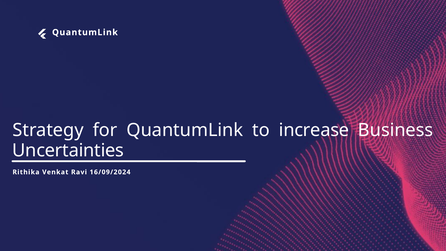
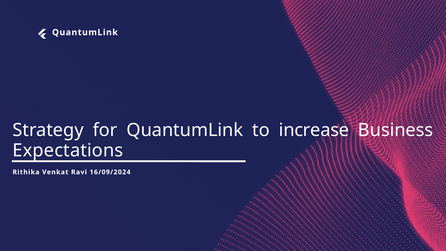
Uncertainties: Uncertainties -> Expectations (68, 150)
